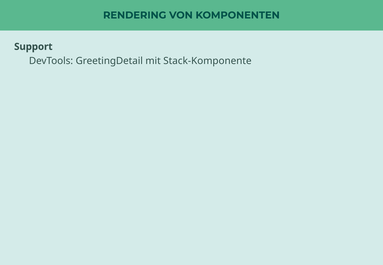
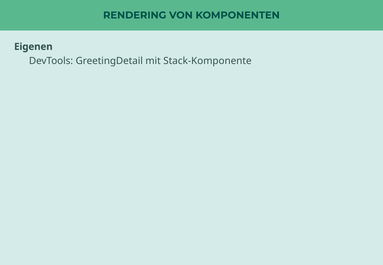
Support: Support -> Eigenen (33, 47)
